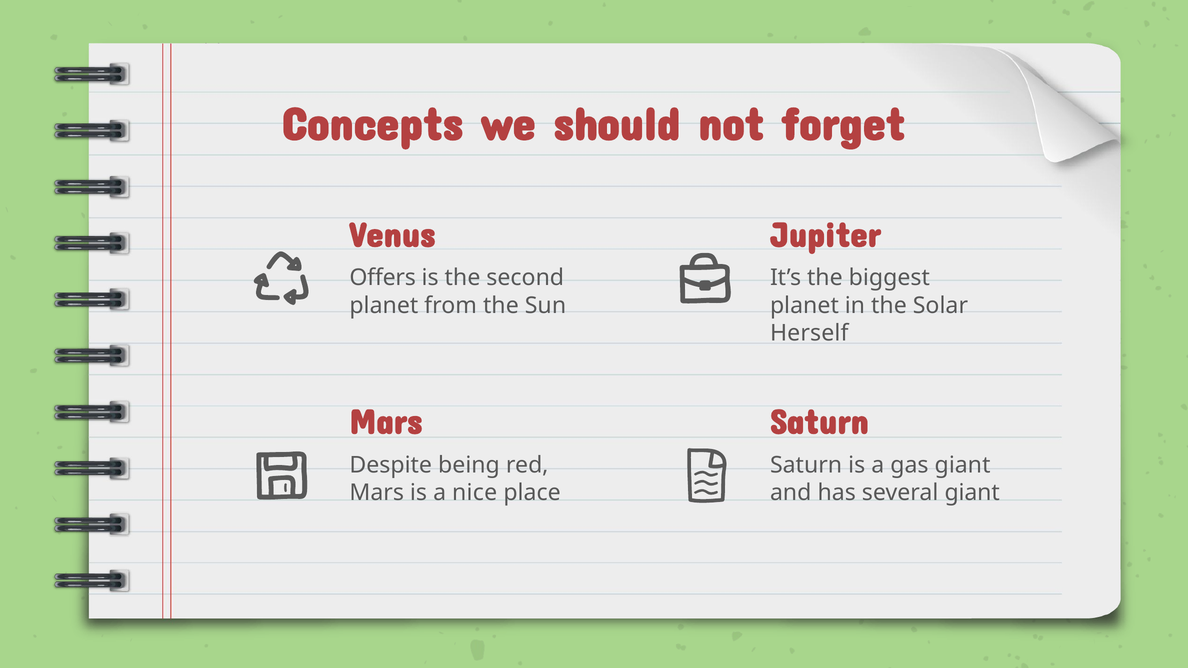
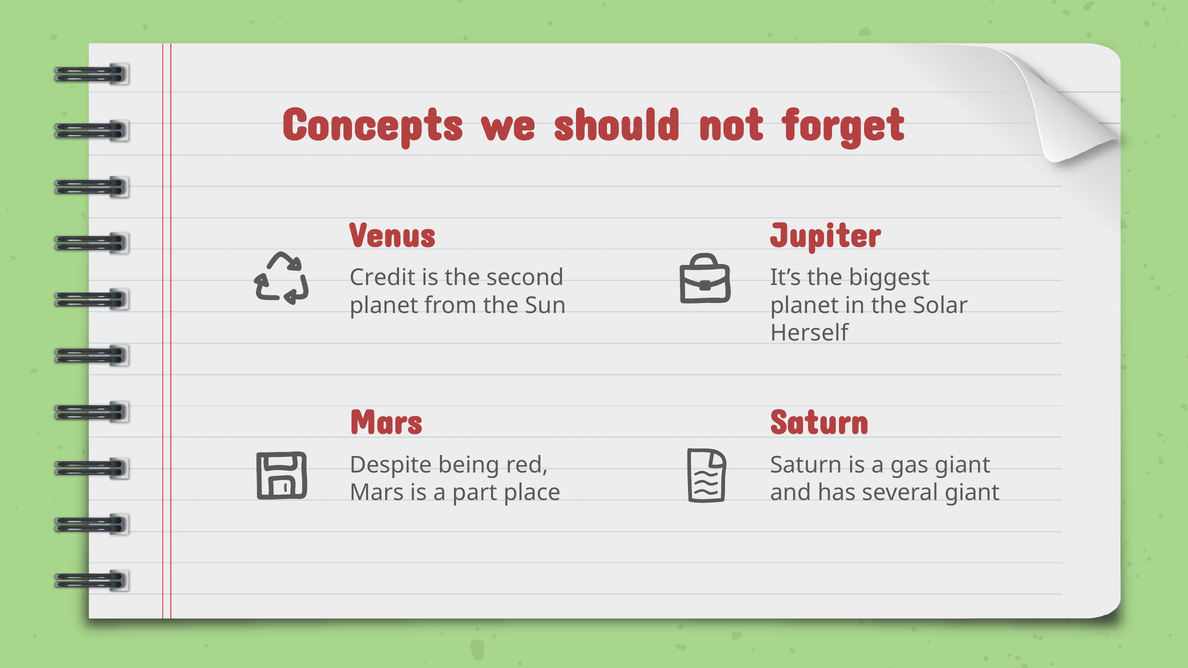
Offers: Offers -> Credit (382, 278)
nice: nice -> part (475, 493)
